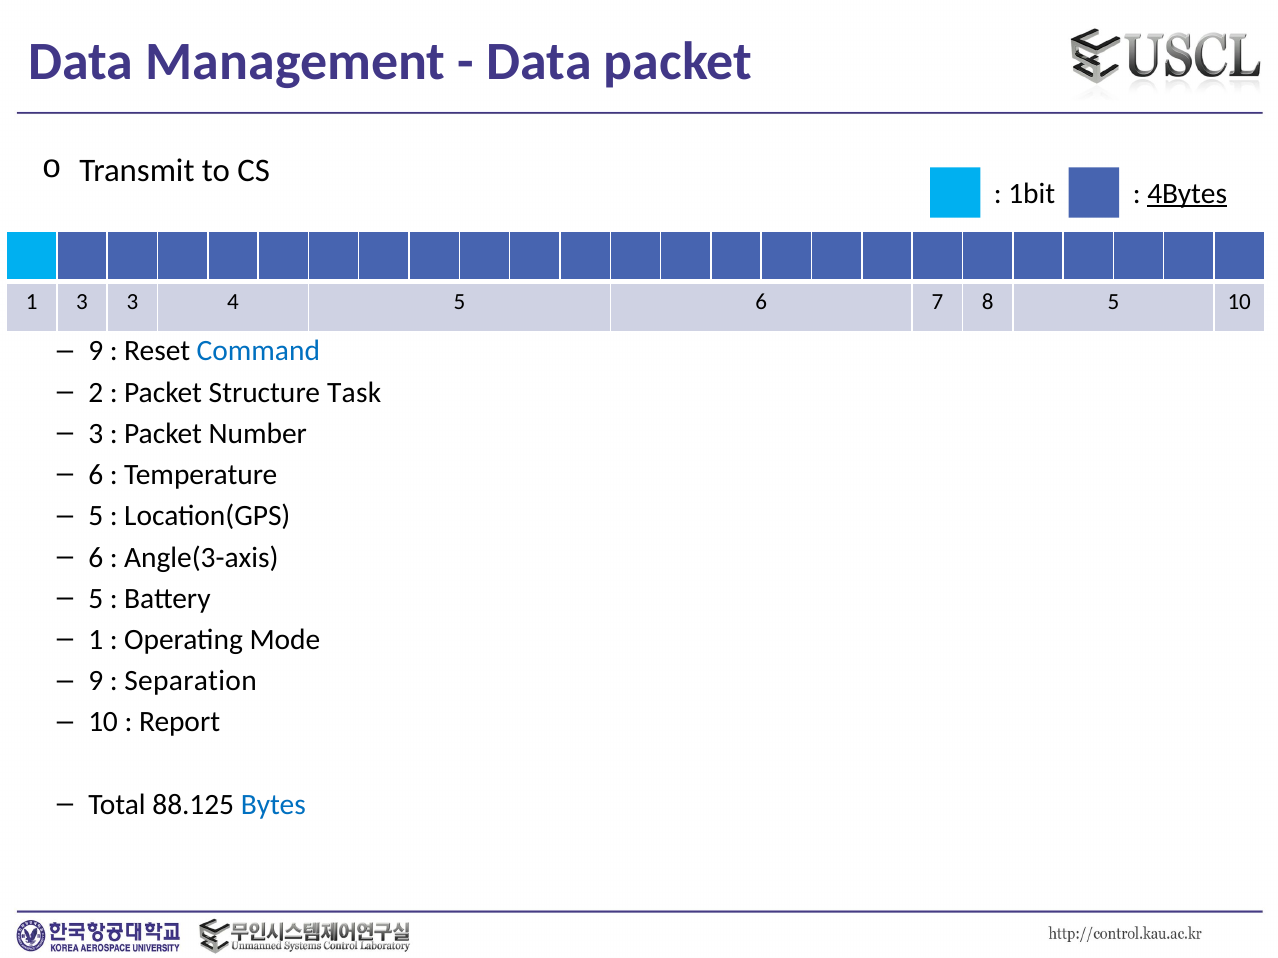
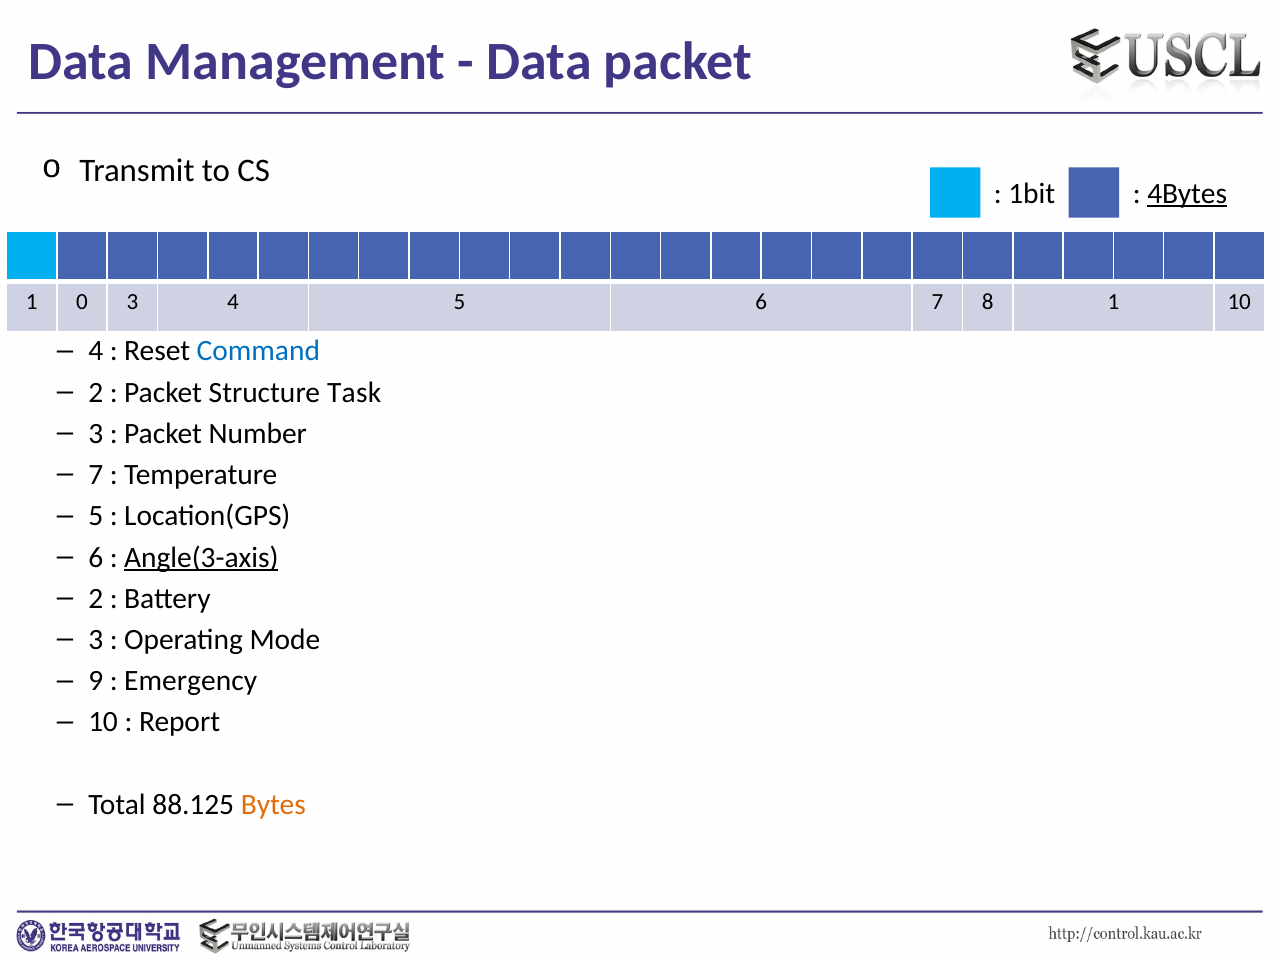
1 3: 3 -> 0 (82, 302)
8 5: 5 -> 1 (1114, 302)
9: 9 -> 4 (96, 351)
6: 6 -> 7 (96, 475)
Angle(3-axis underline: none -> present (201, 558)
5: 5 -> 2 (96, 599)
1: 1 -> 3 (96, 640)
Separation: Separation -> Emergency (191, 681)
Bytes colour: blue -> orange (273, 805)
